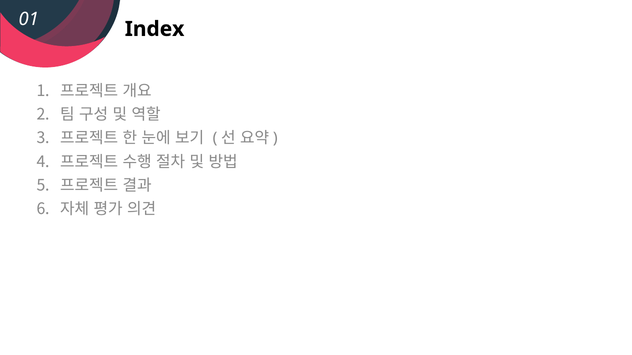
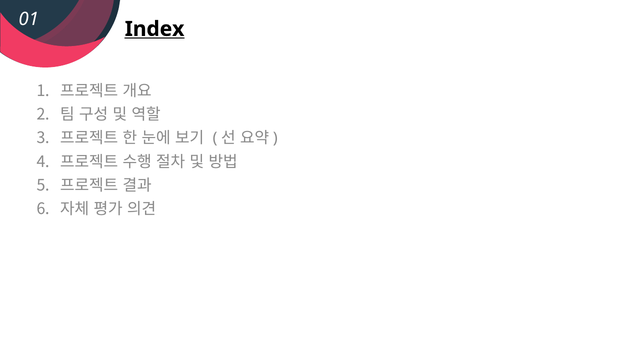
Index underline: none -> present (155, 29)
